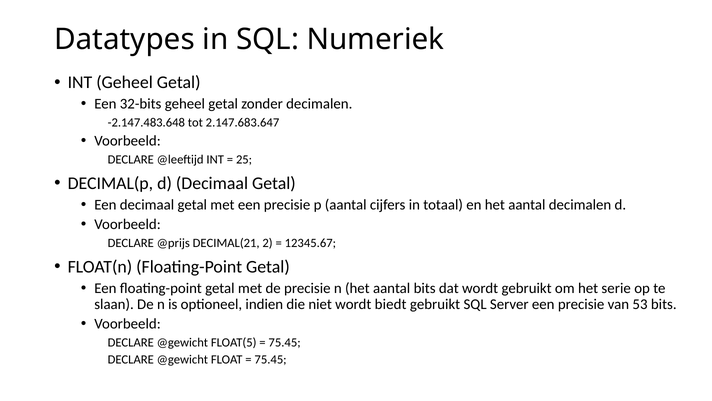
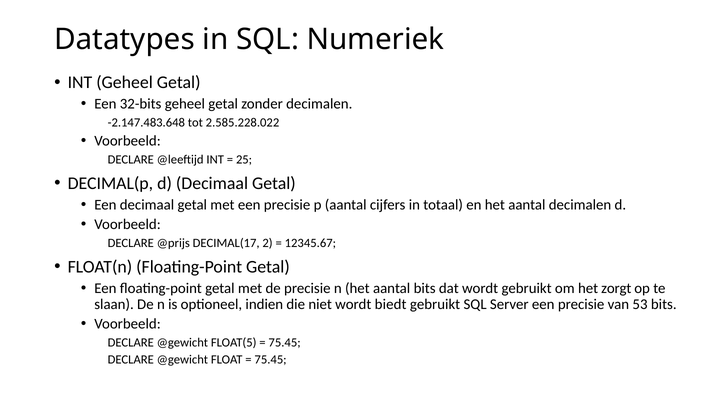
2.147.683.647: 2.147.683.647 -> 2.585.228.022 (243, 122)
DECIMAL(21: DECIMAL(21 -> DECIMAL(17 (226, 243)
serie: serie -> zorgt (616, 288)
